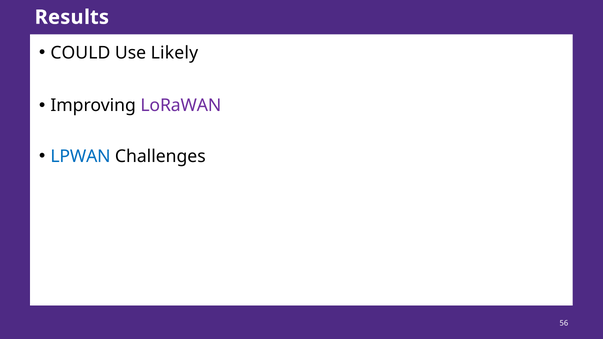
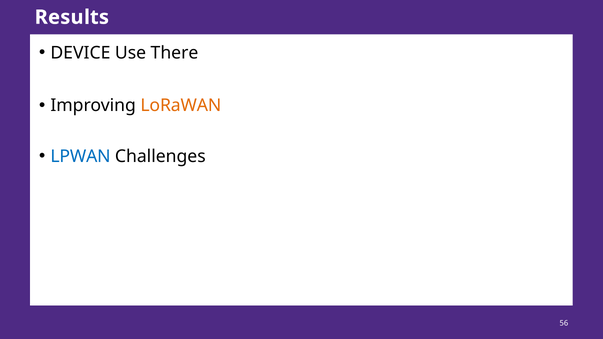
COULD: COULD -> DEVICE (80, 53)
Likely: Likely -> There (174, 53)
LoRaWAN colour: purple -> orange (181, 105)
